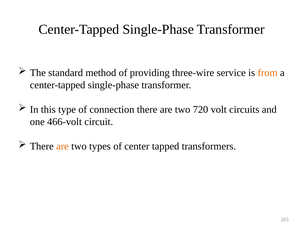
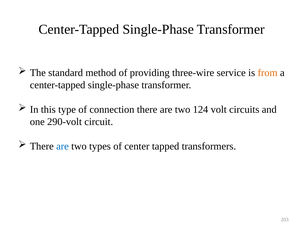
720: 720 -> 124 (201, 110)
466-volt: 466-volt -> 290-volt (65, 122)
are colour: orange -> blue (62, 146)
